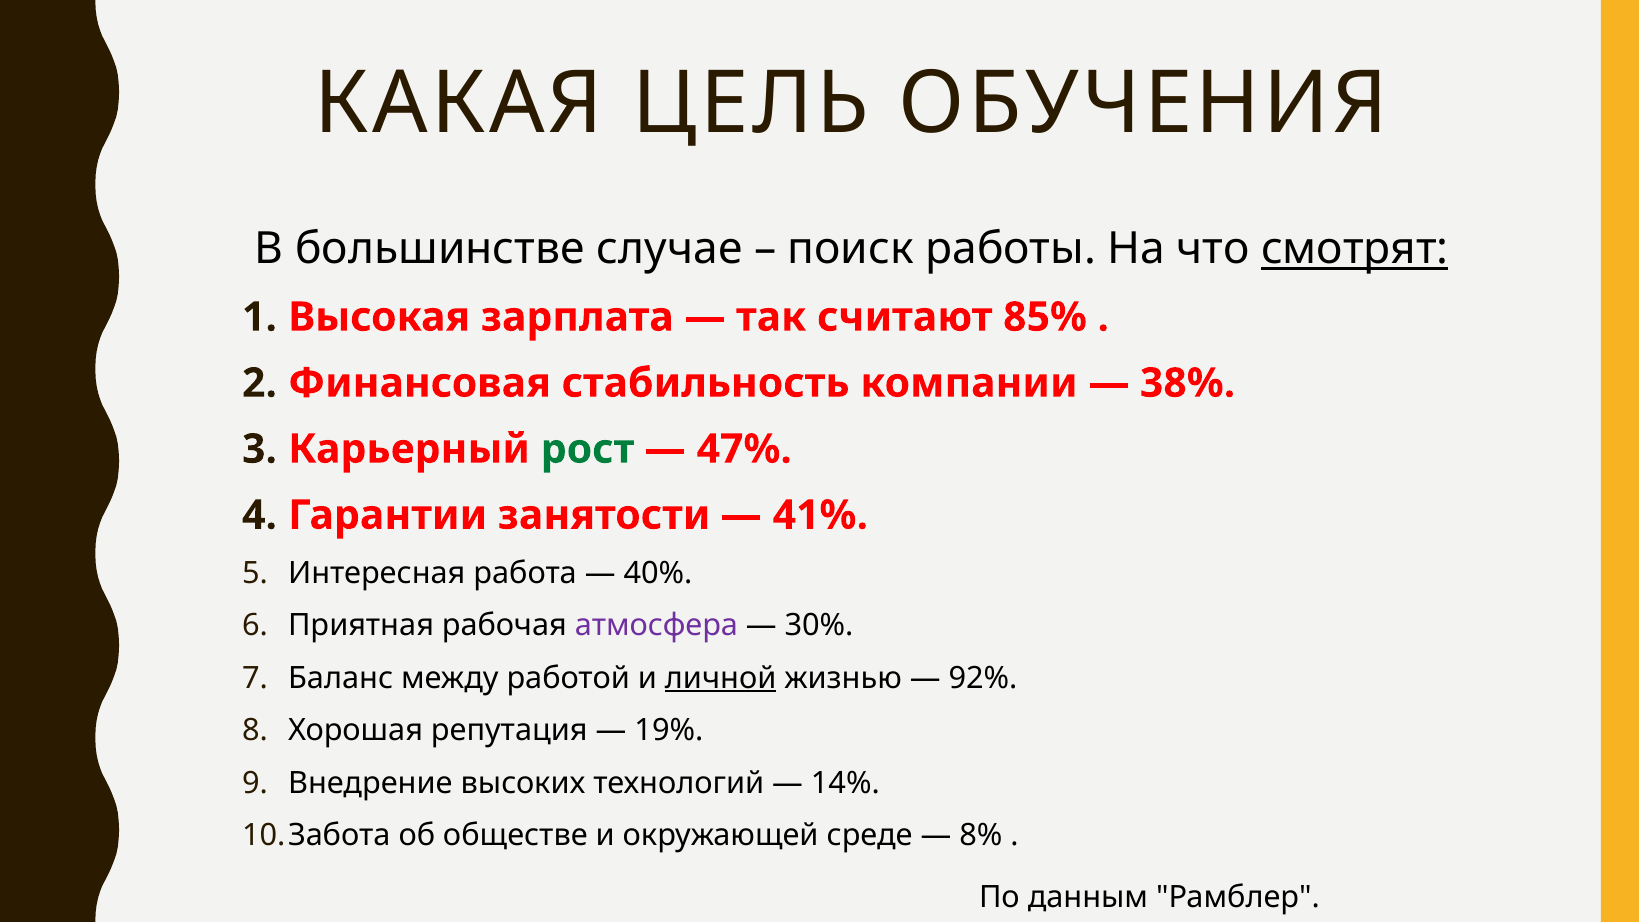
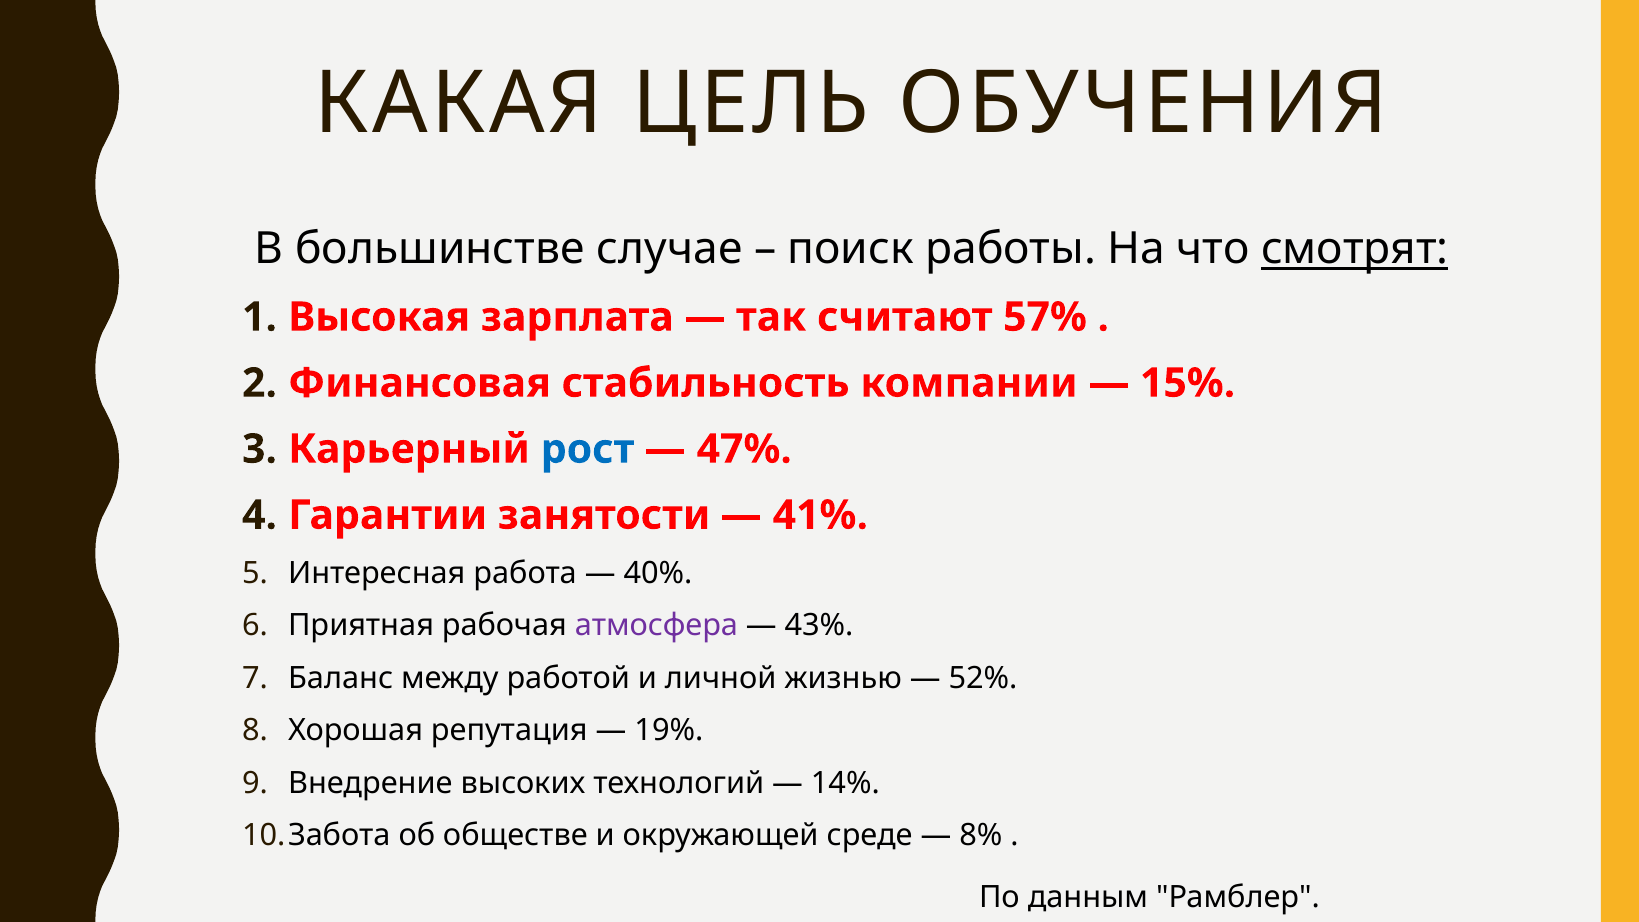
85%: 85% -> 57% (1045, 317)
38%: 38% -> 15% (1188, 383)
рост colour: green -> blue (587, 449)
30%: 30% -> 43% (819, 626)
личной underline: present -> none (721, 678)
92%: 92% -> 52% (983, 678)
